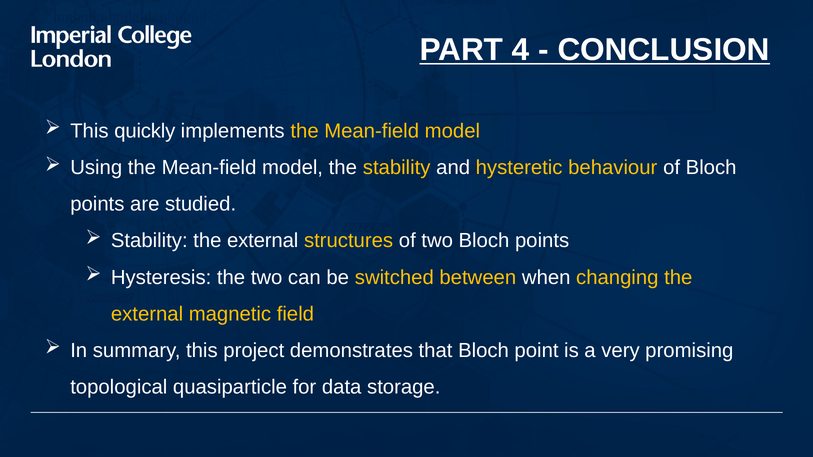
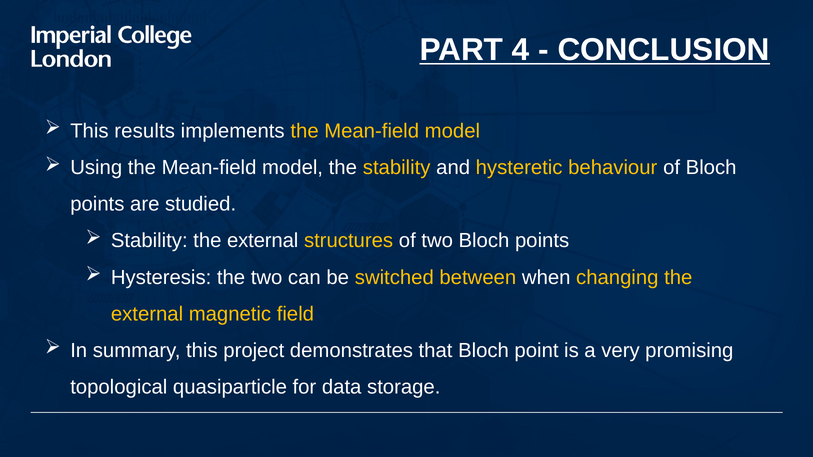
quickly: quickly -> results (145, 131)
